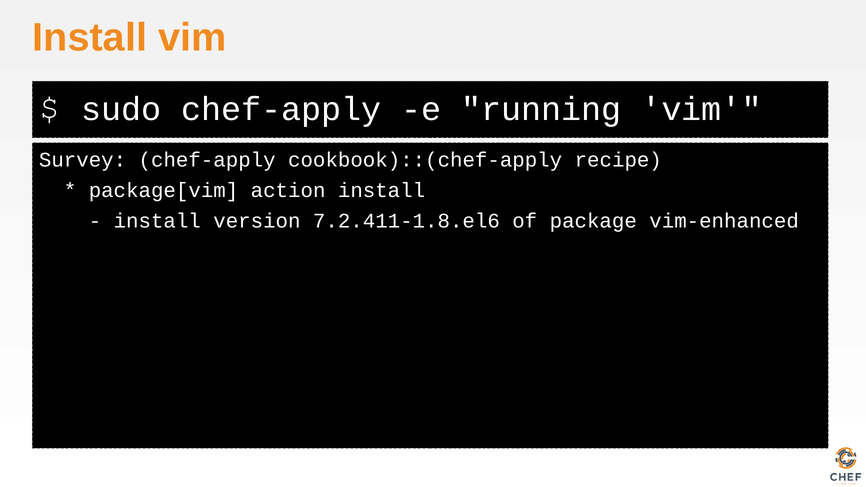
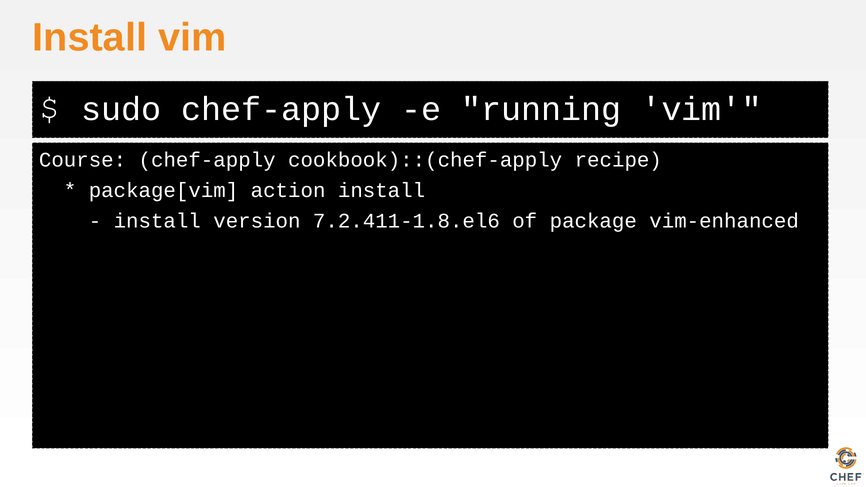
Survey: Survey -> Course (83, 160)
